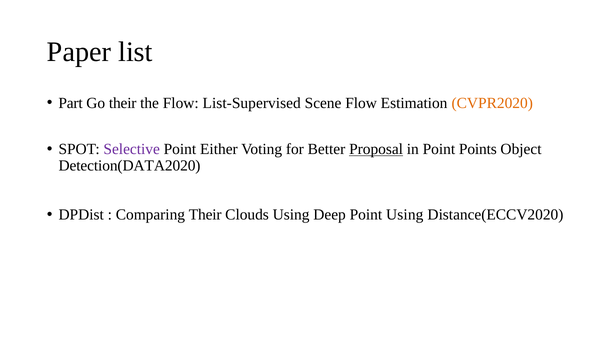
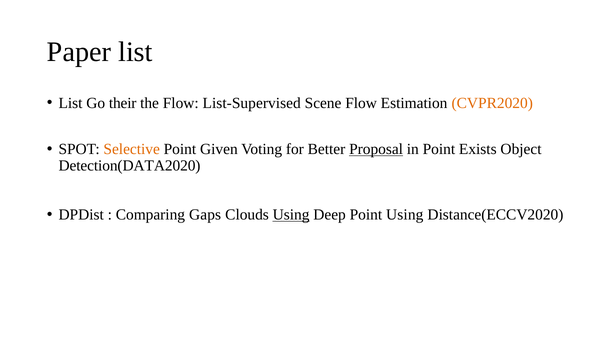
Part: Part -> List (70, 103)
Selective colour: purple -> orange (132, 149)
Either: Either -> Given (219, 149)
Points: Points -> Exists (478, 149)
Comparing Their: Their -> Gaps (205, 214)
Using underline: none -> present (291, 214)
